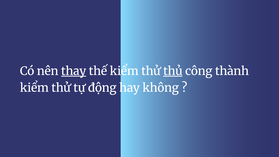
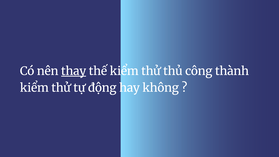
thủ underline: present -> none (173, 71)
